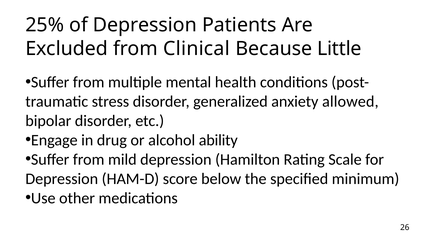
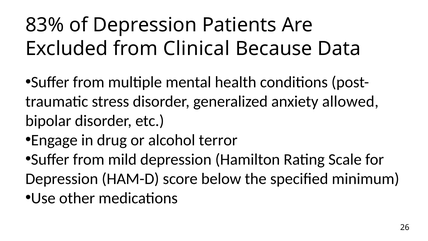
25%: 25% -> 83% (45, 25)
Little: Little -> Data (339, 48)
ability: ability -> terror (218, 140)
